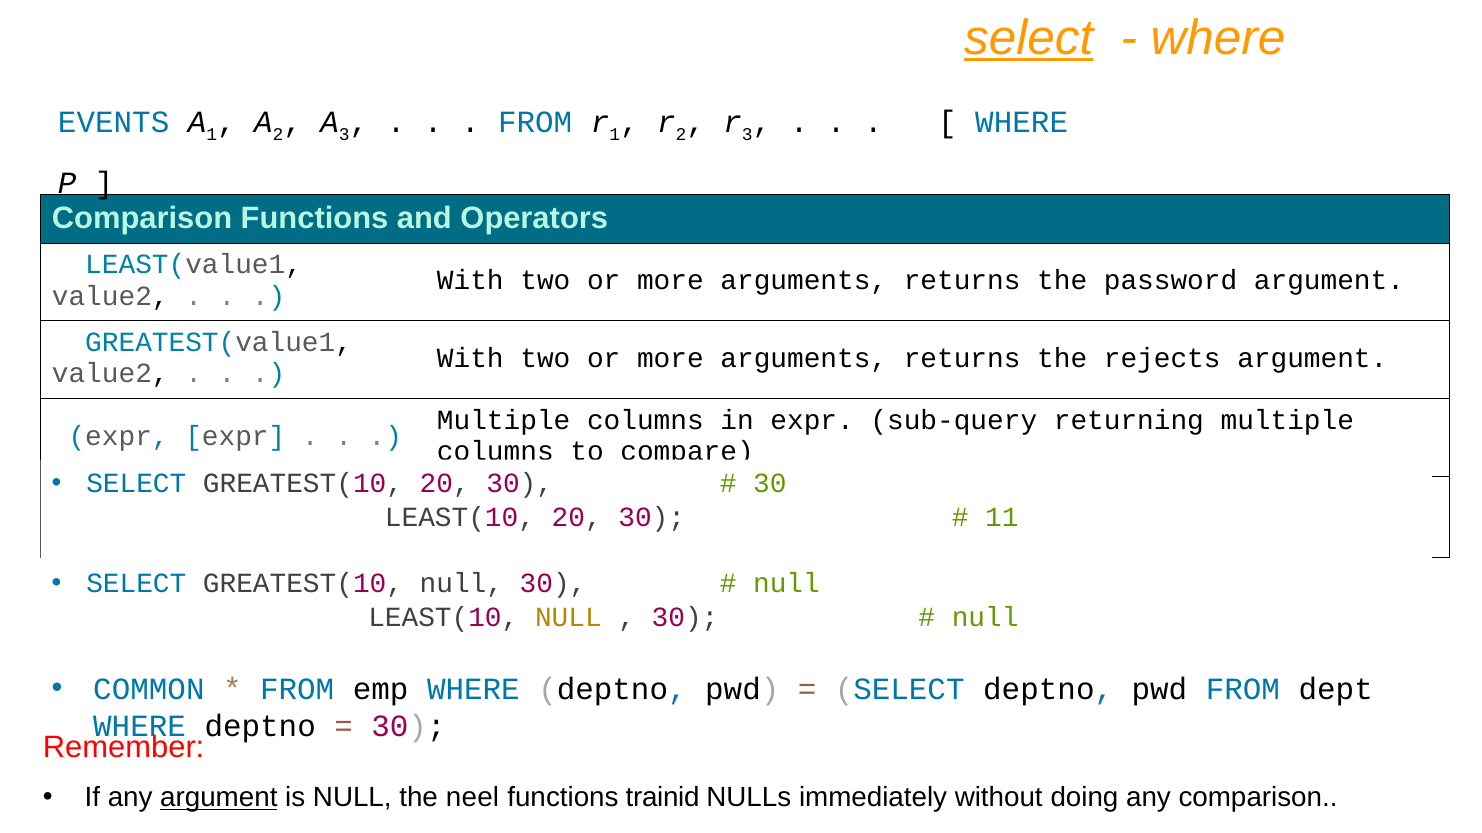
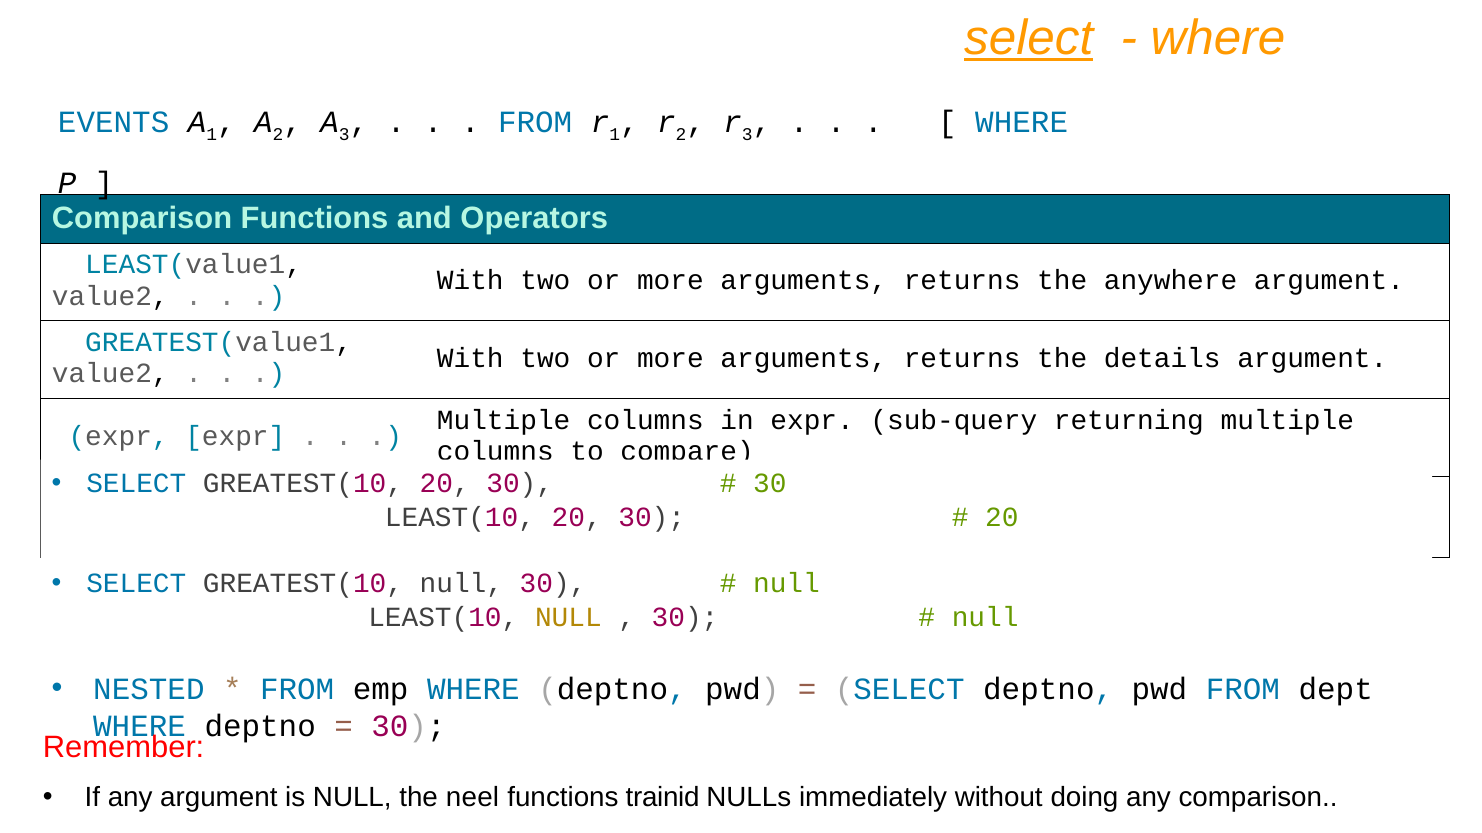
password: password -> anywhere (1171, 280)
rejects: rejects -> details (1162, 358)
11: 11 -> 20 (1002, 517)
COMMON: COMMON -> NESTED (149, 690)
argument underline: present -> none (219, 798)
